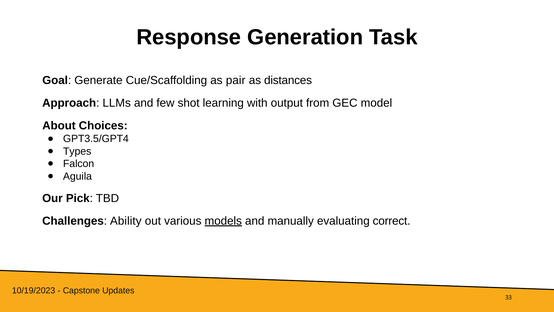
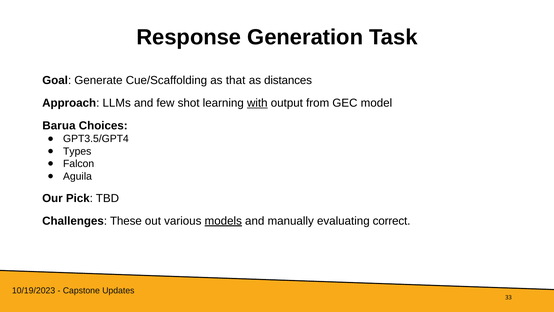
pair: pair -> that (236, 80)
with underline: none -> present (257, 103)
About: About -> Barua (59, 126)
Ability: Ability -> These (126, 221)
